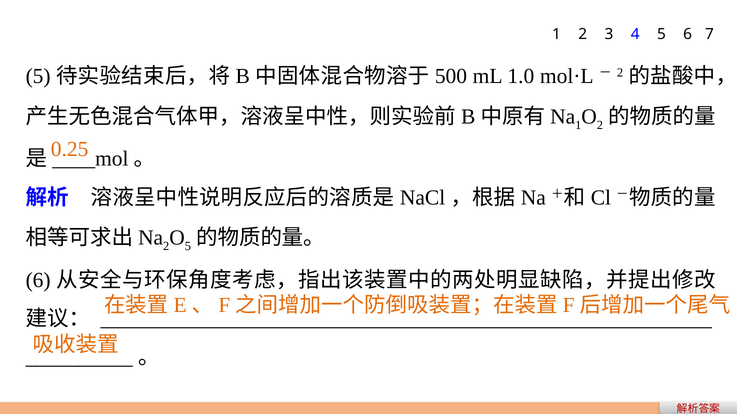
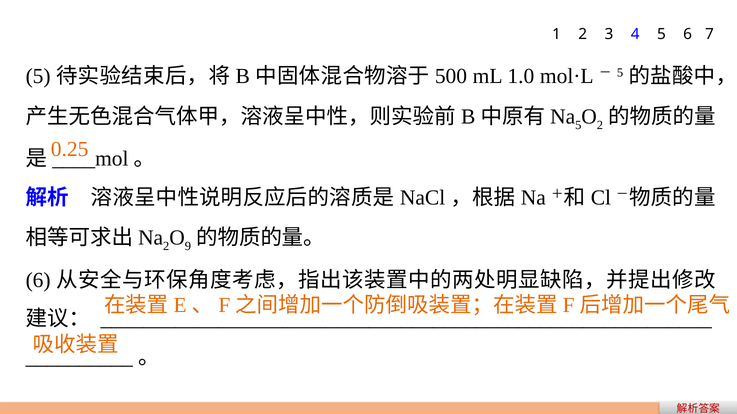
2: 2 -> 5 (620, 73)
1: 1 -> 5 (578, 125)
5: 5 -> 9 (188, 247)
